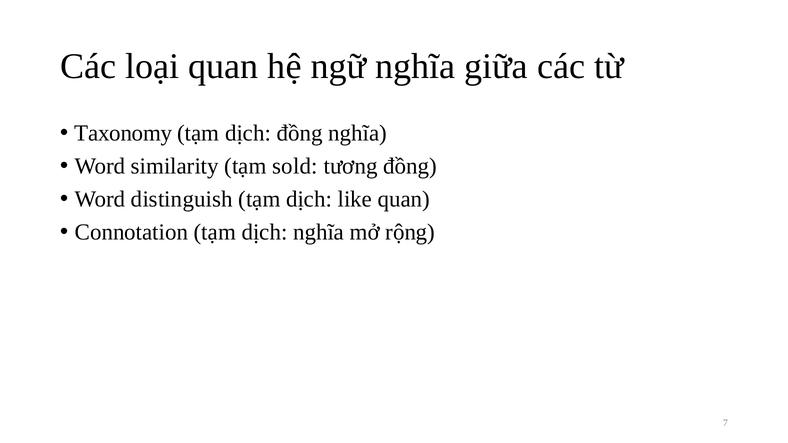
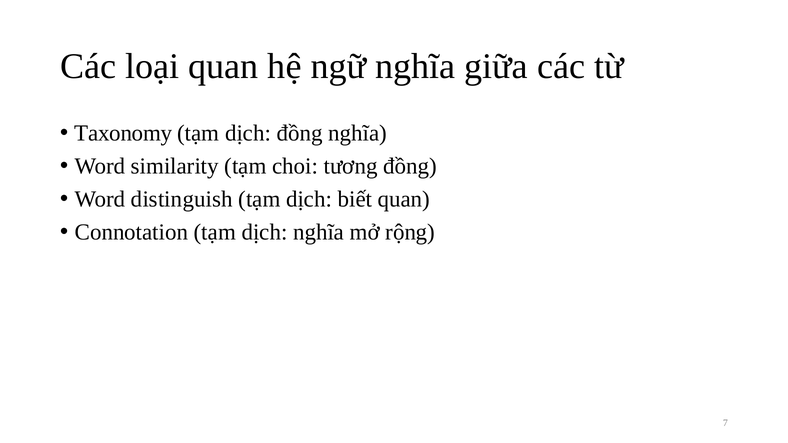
sold: sold -> choi (295, 166)
like: like -> biết (355, 199)
